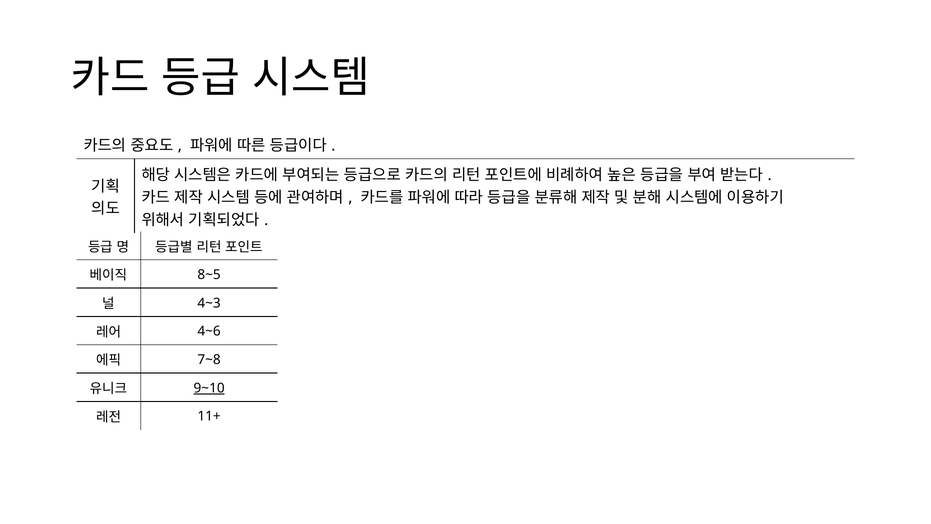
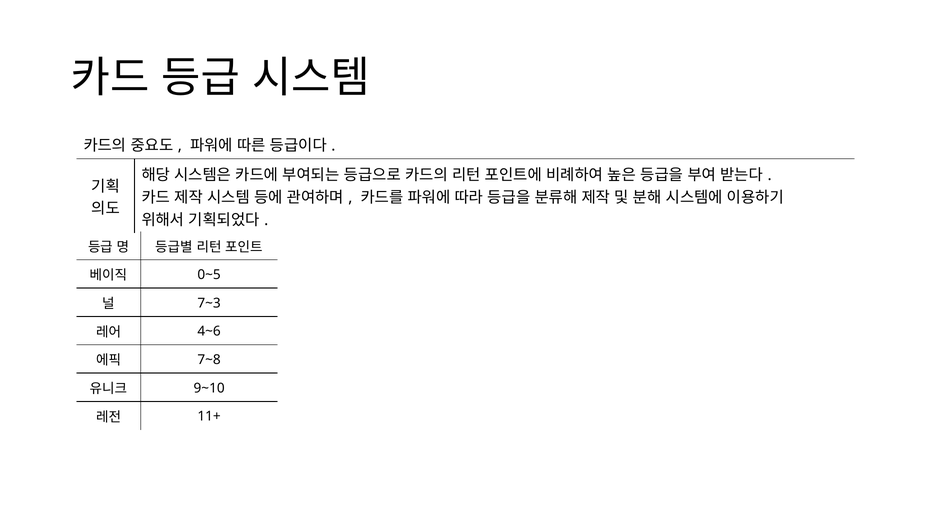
8~5: 8~5 -> 0~5 (209, 275)
4~3: 4~3 -> 7~3 (209, 303)
9~10 underline: present -> none (209, 388)
